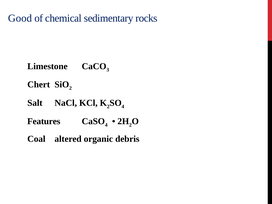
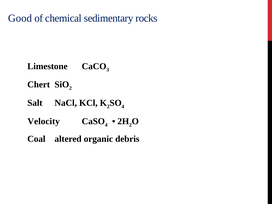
Features: Features -> Velocity (44, 121)
